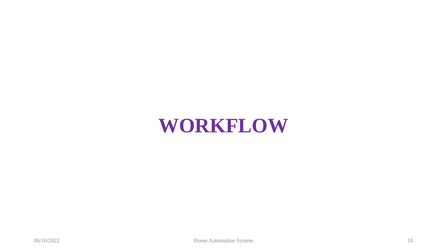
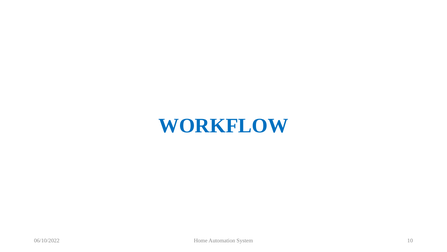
WORKFLOW colour: purple -> blue (223, 126)
